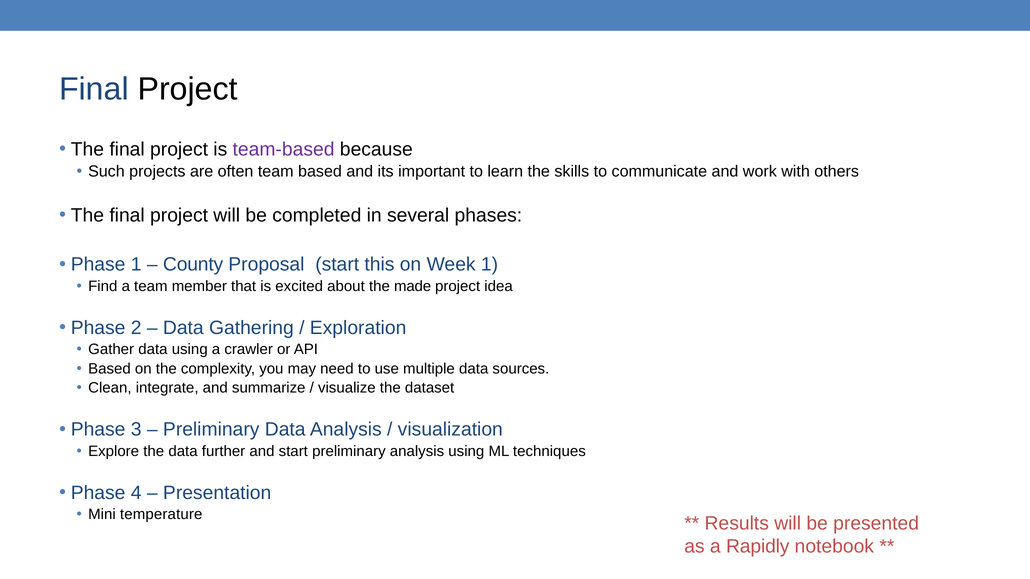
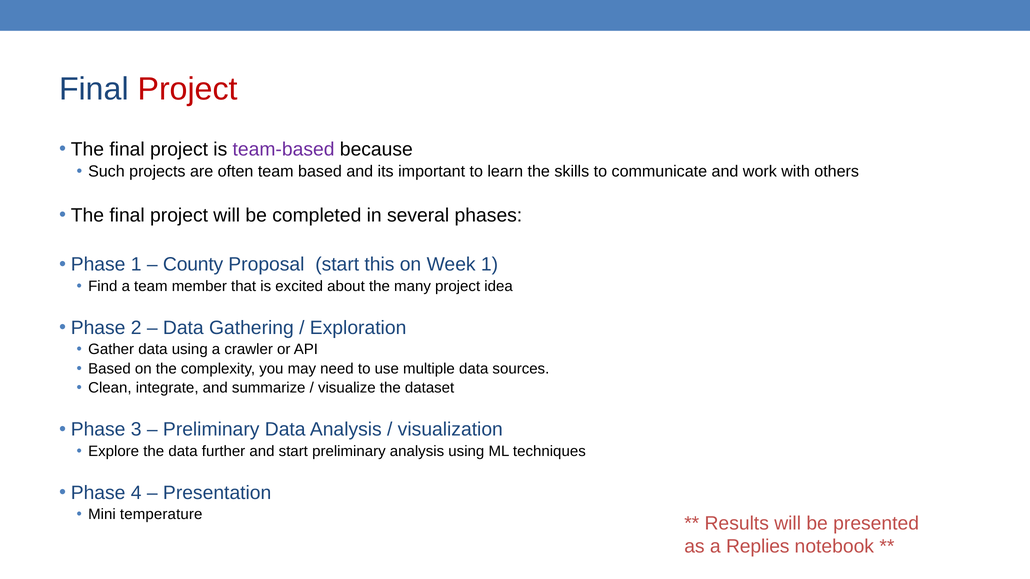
Project colour: black -> red (188, 89)
made: made -> many (413, 286)
Rapidly: Rapidly -> Replies (758, 547)
